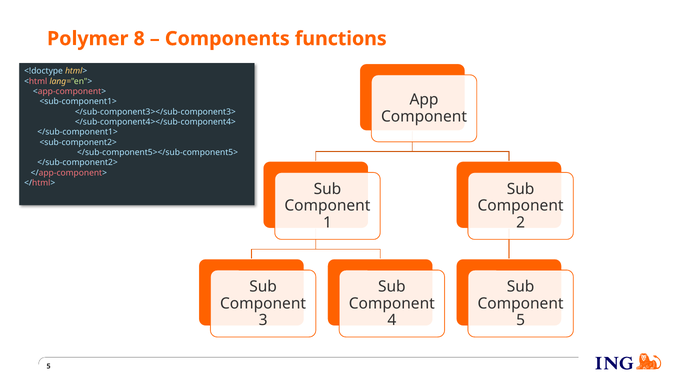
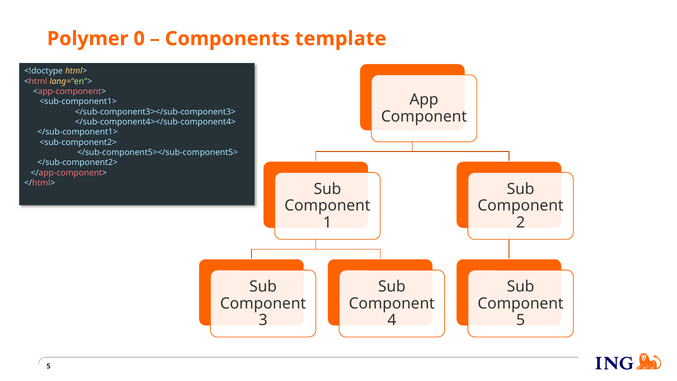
8: 8 -> 0 (139, 39)
functions: functions -> template (341, 39)
